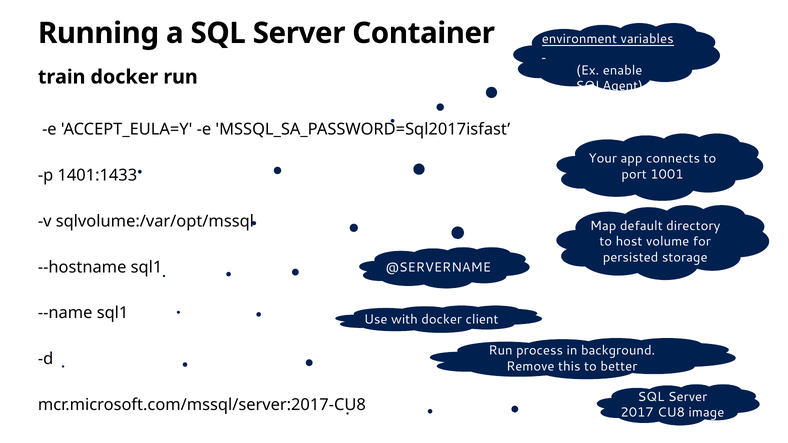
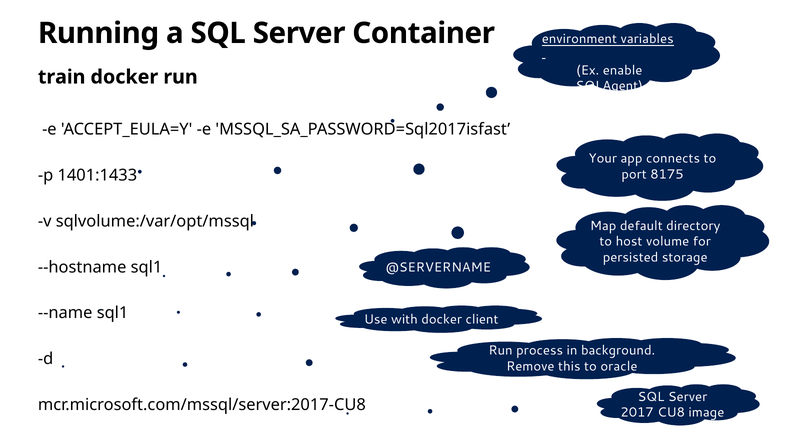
1001: 1001 -> 8175 (667, 174)
better: better -> oracle (619, 367)
